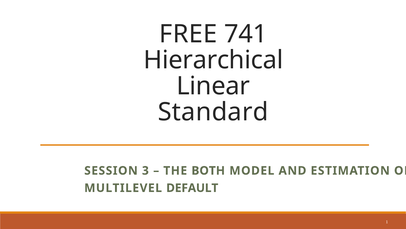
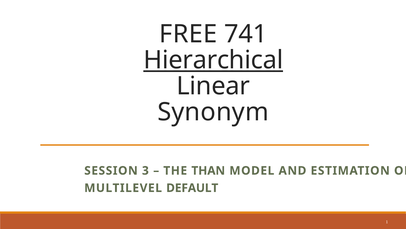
Hierarchical underline: none -> present (213, 60)
Standard: Standard -> Synonym (213, 112)
BOTH: BOTH -> THAN (208, 170)
